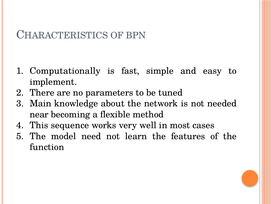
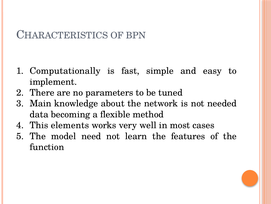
near: near -> data (39, 114)
sequence: sequence -> elements (70, 125)
